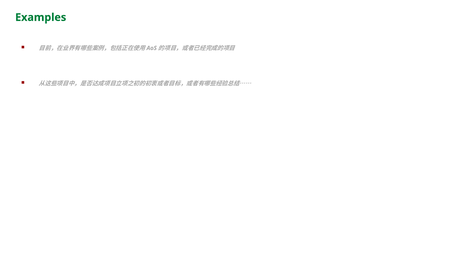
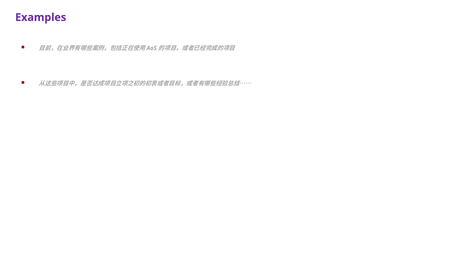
Examples colour: green -> purple (41, 17)
